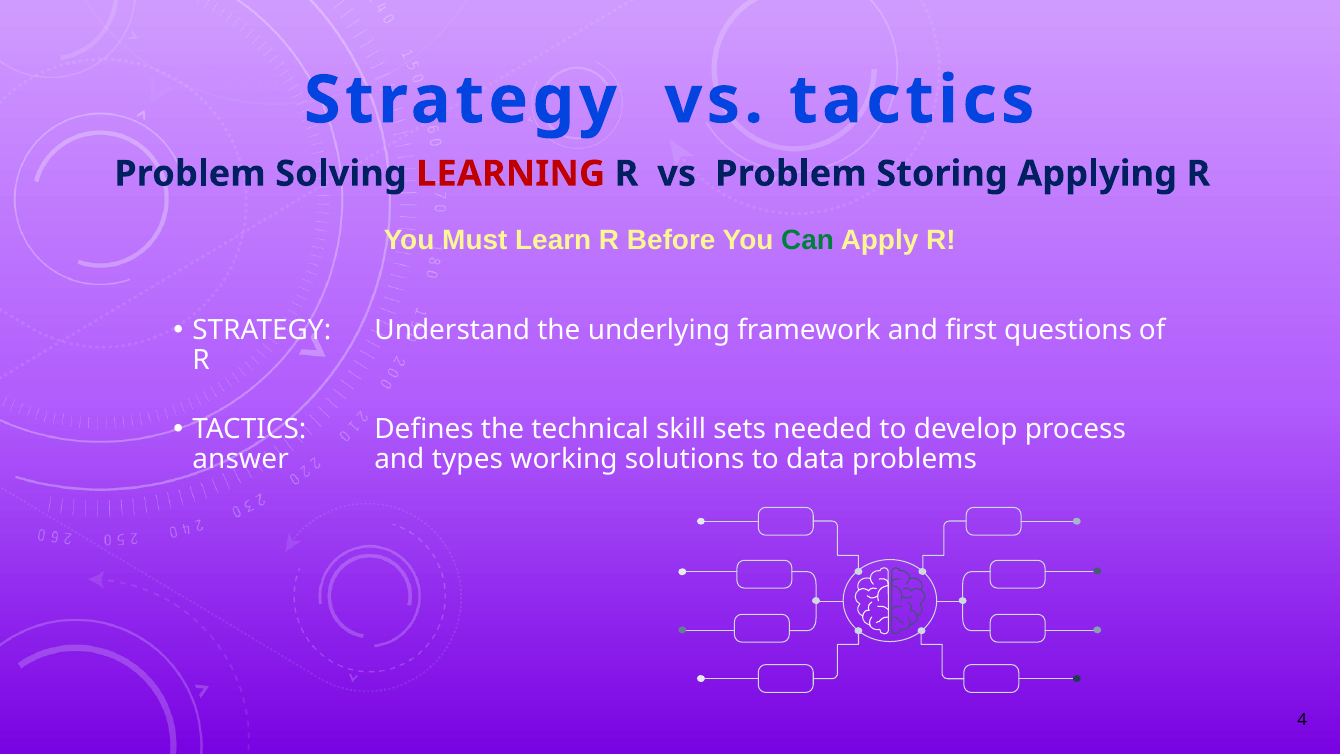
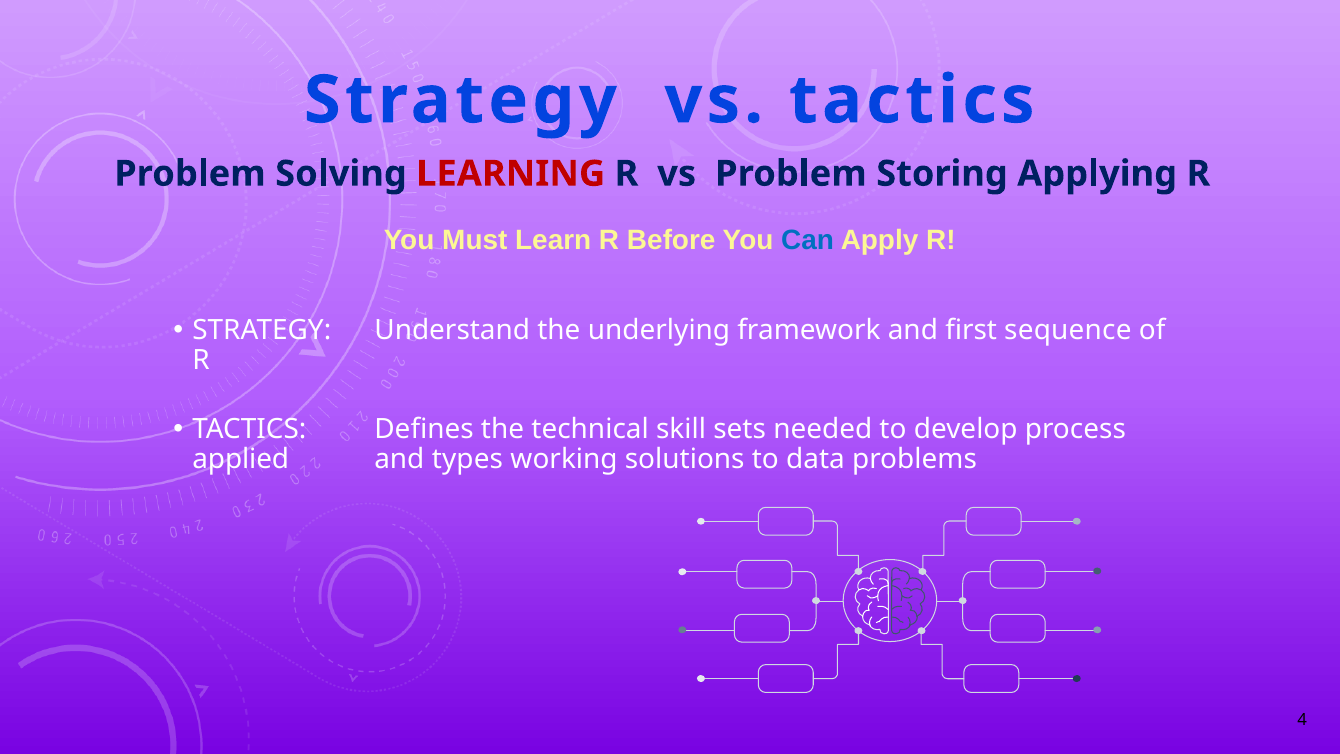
Can colour: green -> blue (808, 240)
questions: questions -> sequence (1068, 330)
answer: answer -> applied (241, 459)
